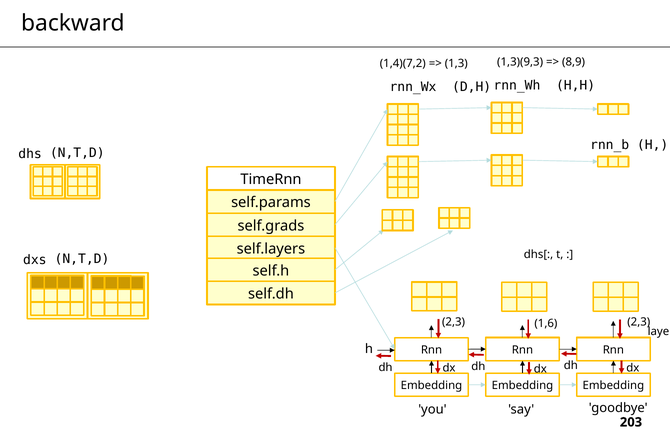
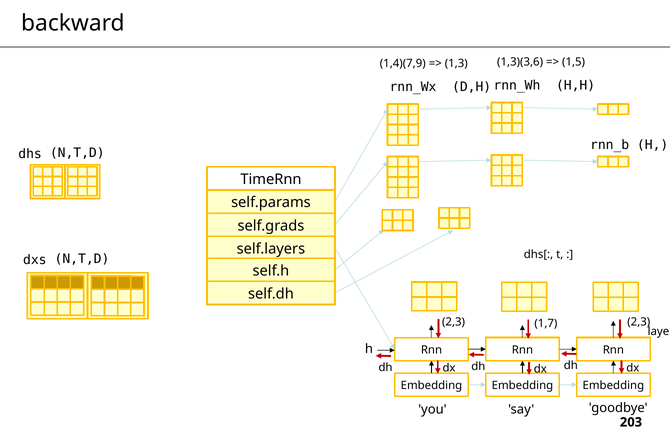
1,4)(7,2: 1,4)(7,2 -> 1,4)(7,9 (403, 63)
1,3)(9,3: 1,3)(9,3 -> 1,3)(3,6 (520, 62)
8,9: 8,9 -> 1,5 (574, 62)
1,6: 1,6 -> 1,7 (546, 324)
